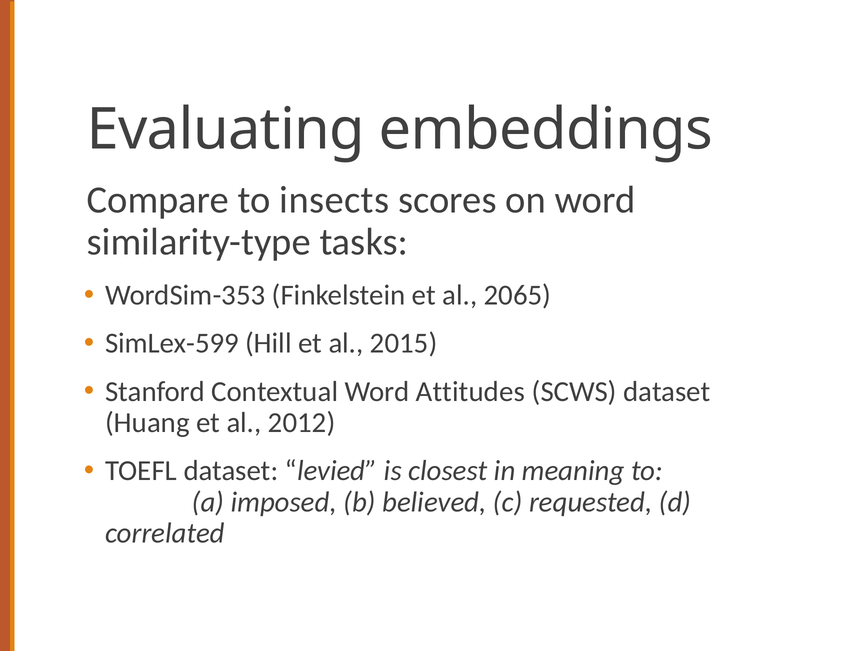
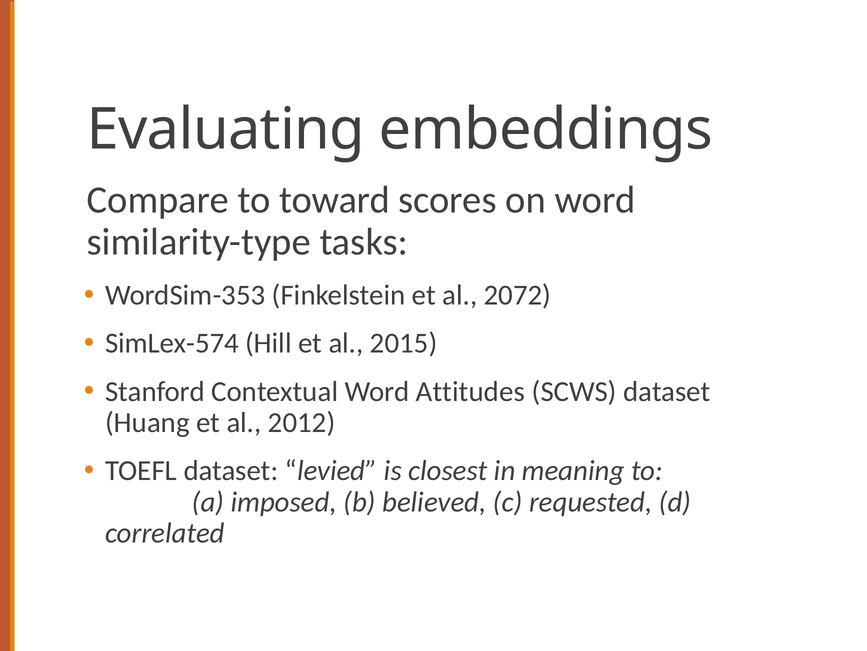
insects: insects -> toward (335, 200)
2065: 2065 -> 2072 (517, 295)
SimLex-599: SimLex-599 -> SimLex-574 (172, 343)
